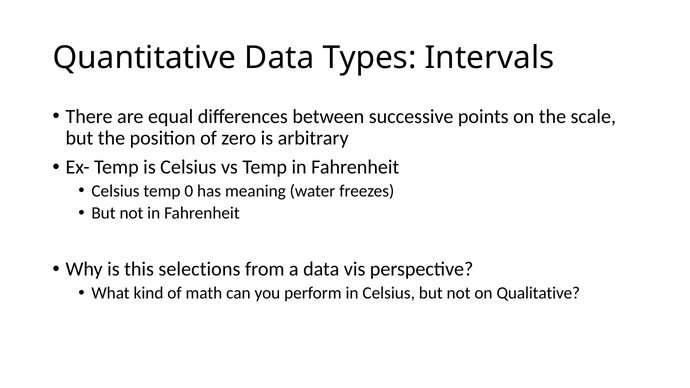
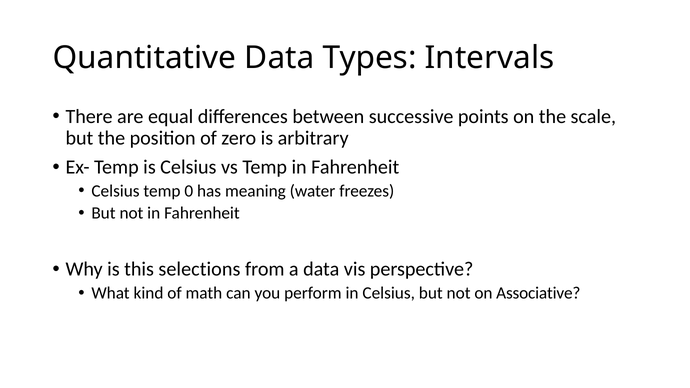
Qualitative: Qualitative -> Associative (538, 293)
